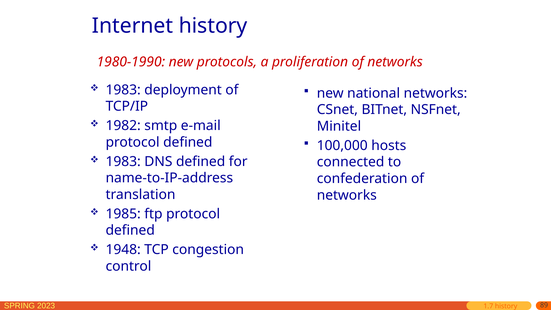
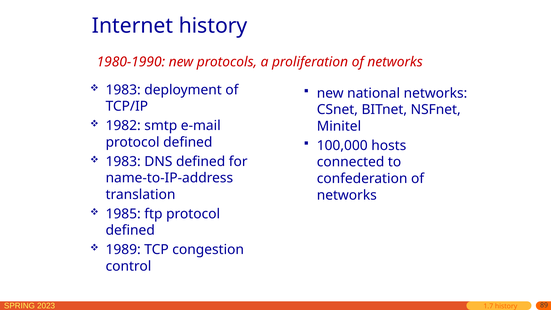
1948: 1948 -> 1989 (123, 250)
